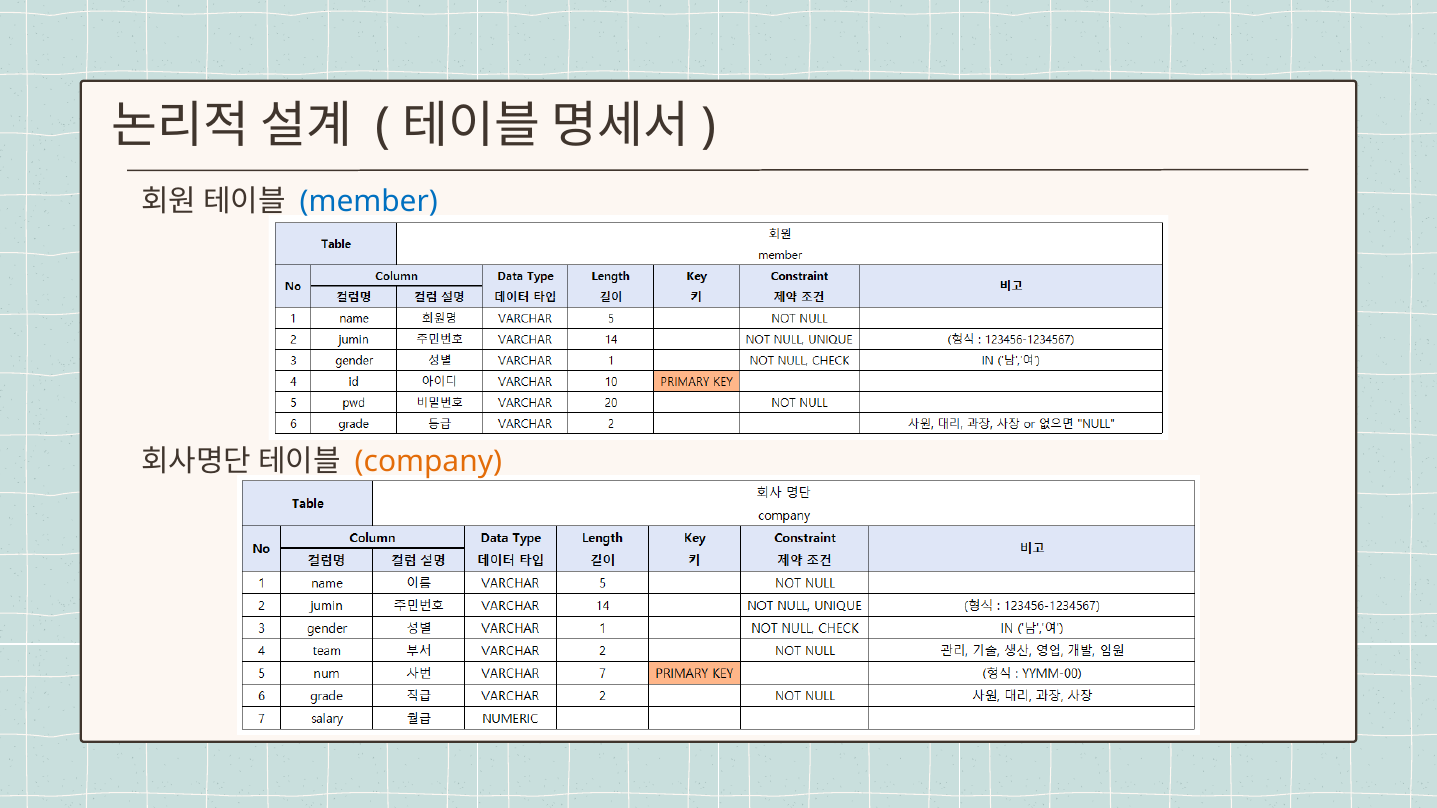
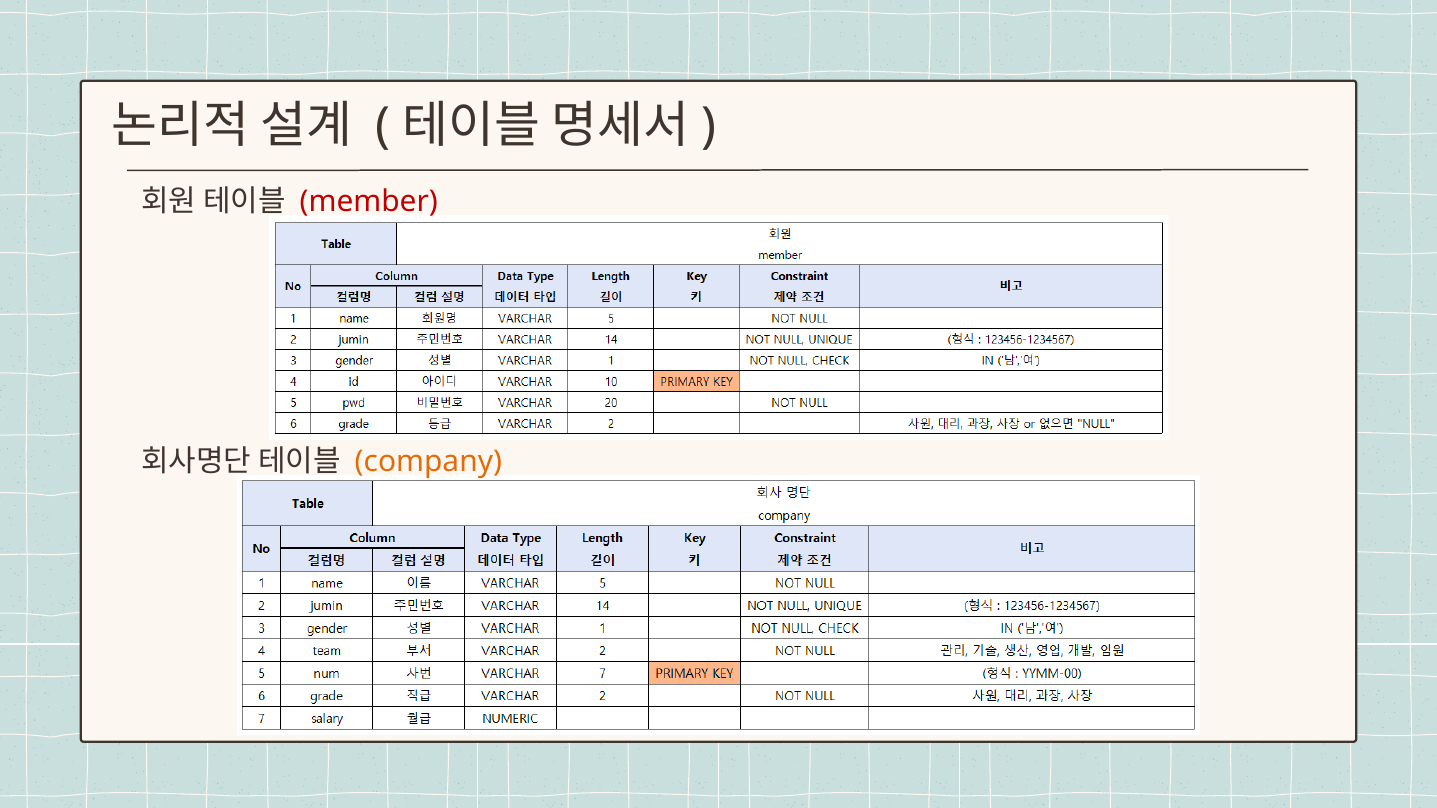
member colour: blue -> red (369, 202)
